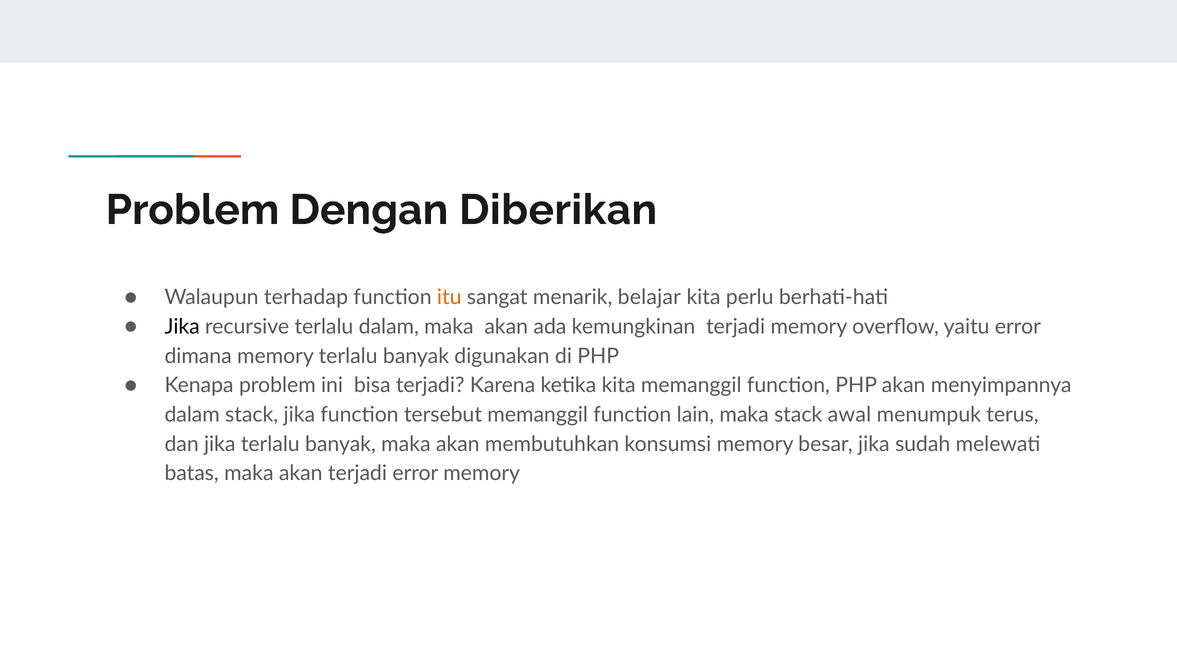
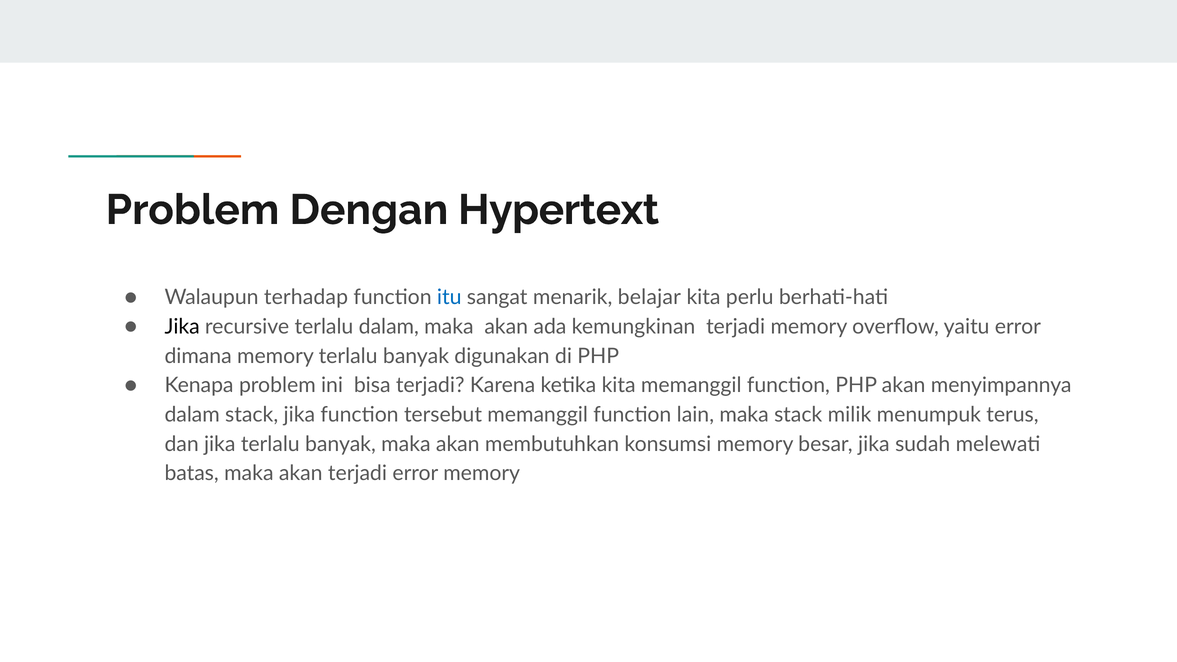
Diberikan: Diberikan -> Hypertext (559, 210)
itu colour: orange -> blue (449, 297)
awal: awal -> milik (850, 415)
